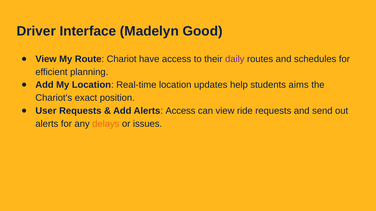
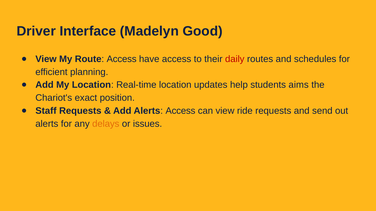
Route Chariot: Chariot -> Access (122, 59)
daily colour: purple -> red (235, 59)
User: User -> Staff (46, 111)
